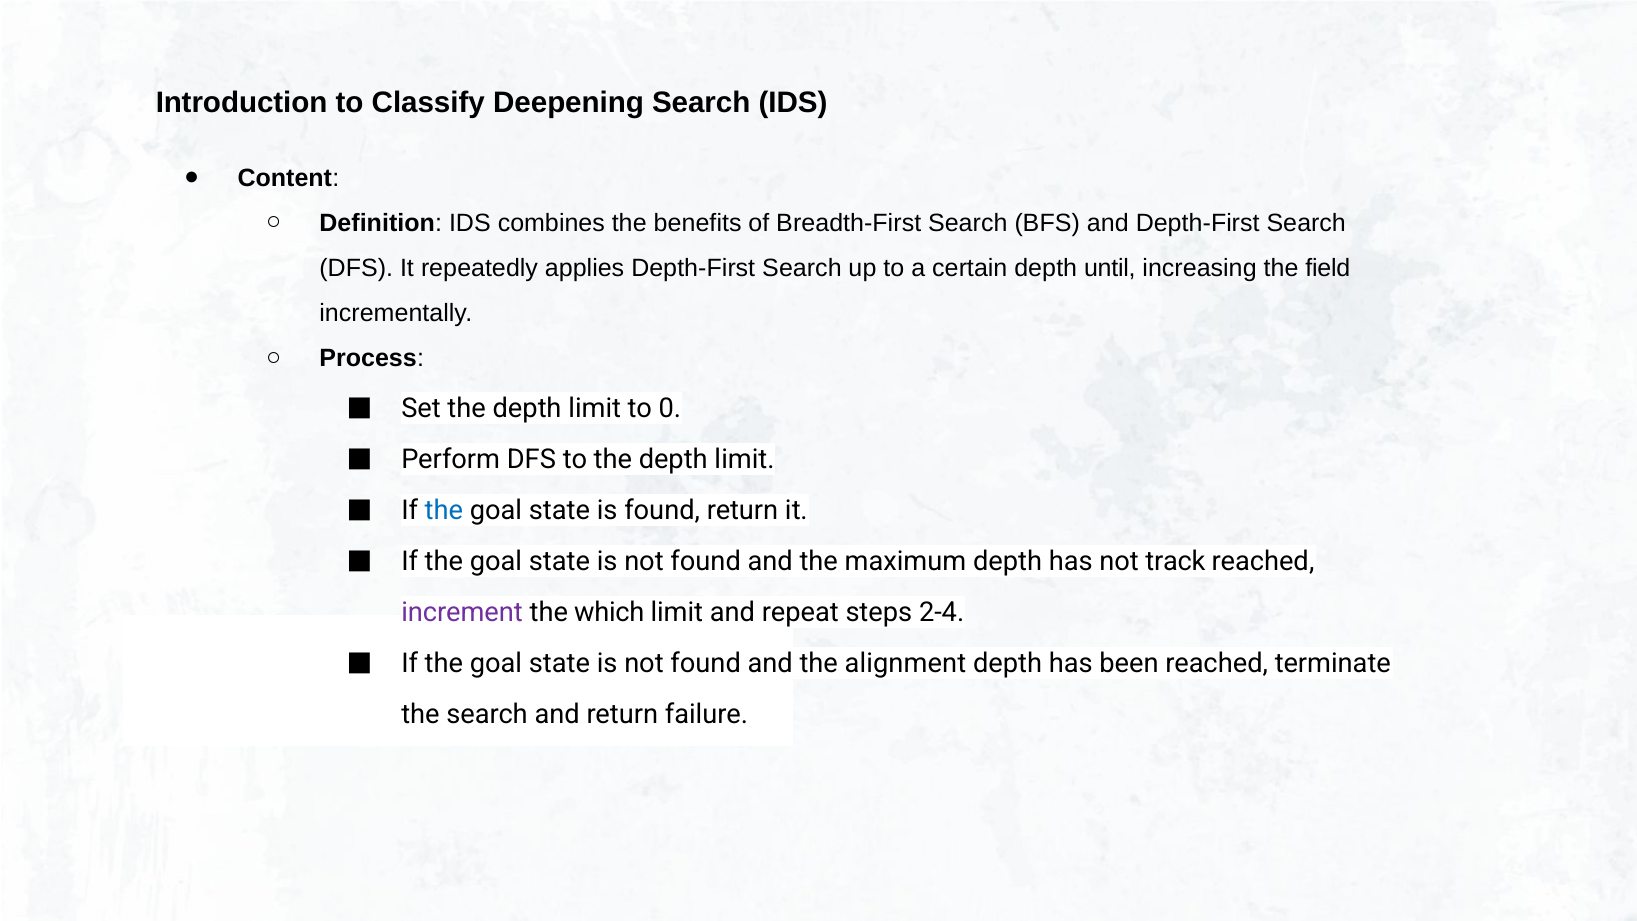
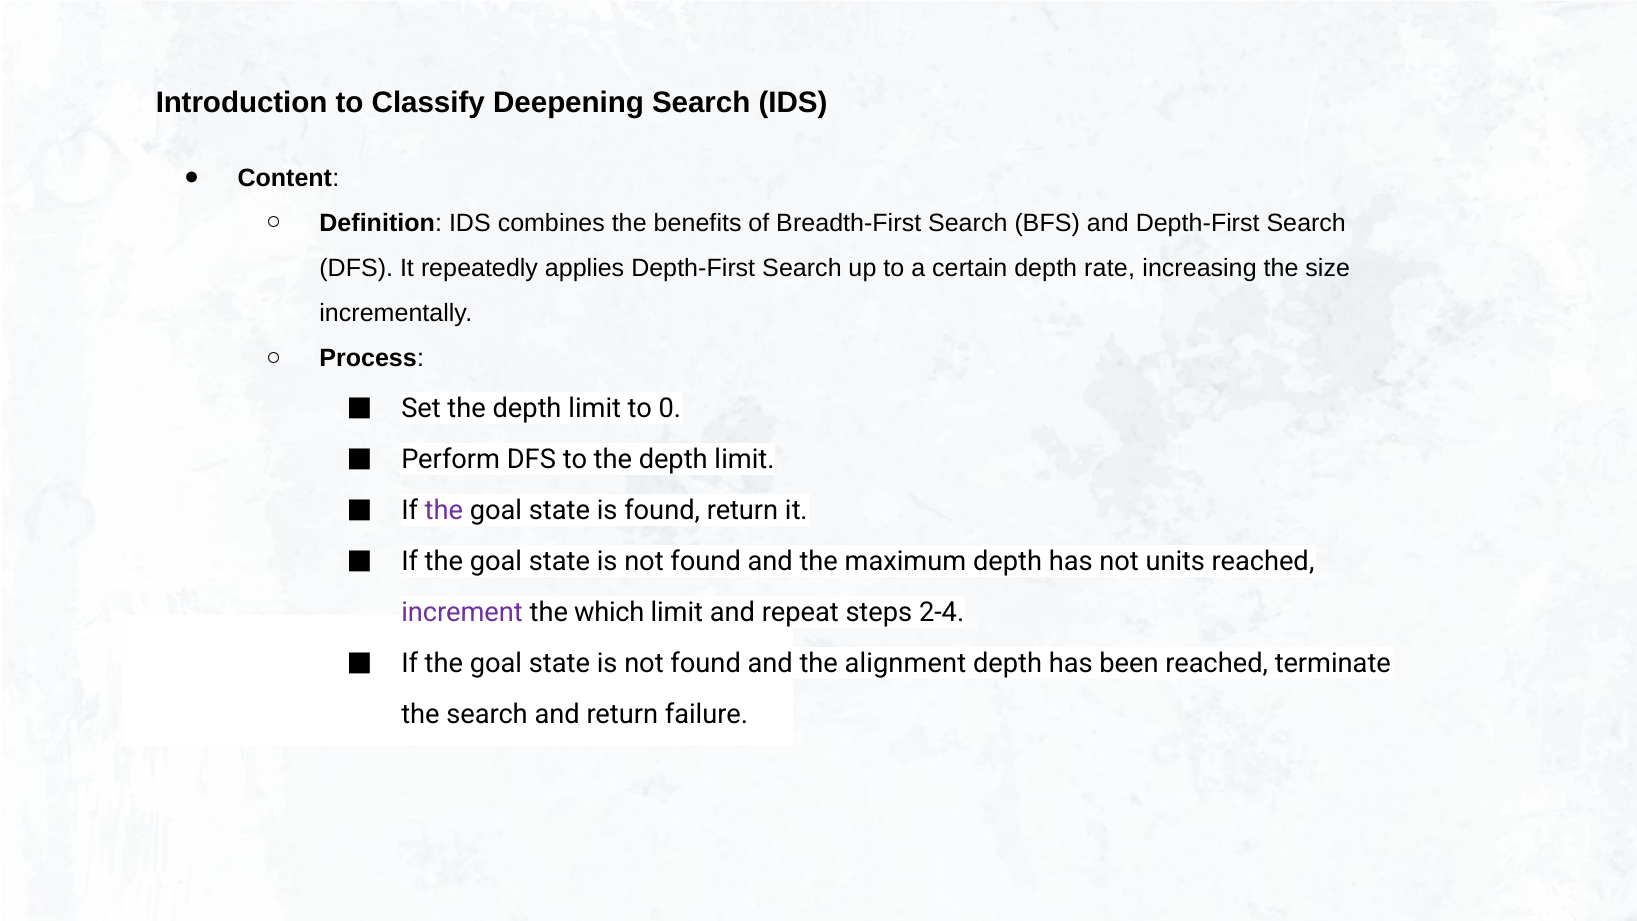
until: until -> rate (1110, 268)
field: field -> size (1328, 268)
the colour: blue -> purple (444, 510)
track: track -> units (1175, 561)
